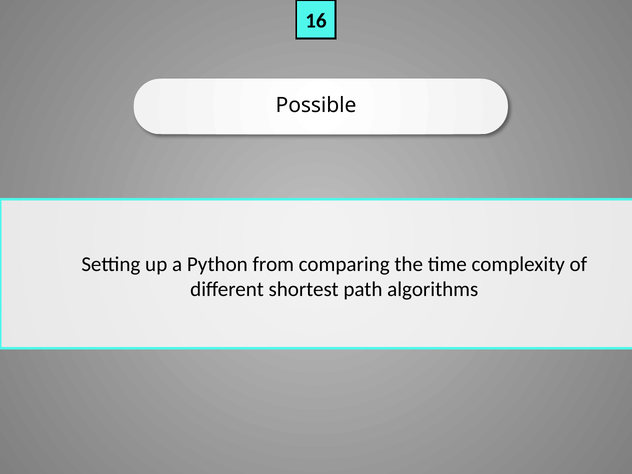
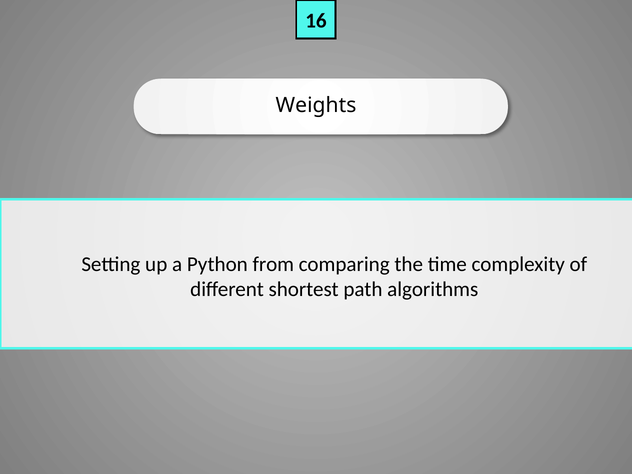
Possible: Possible -> Weights (316, 105)
